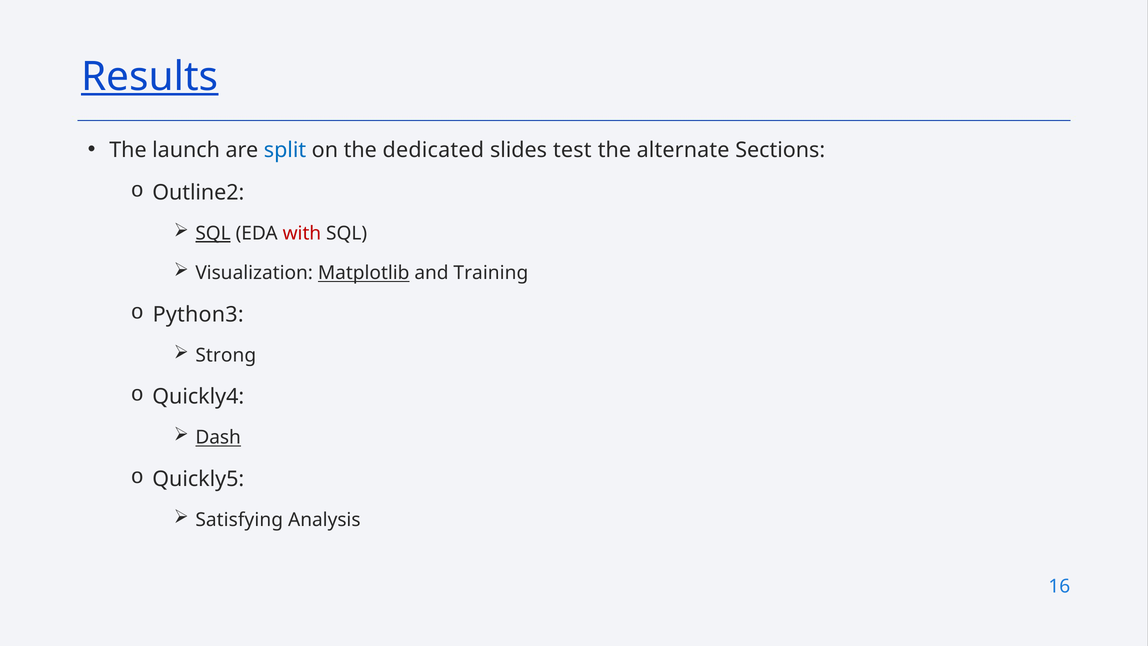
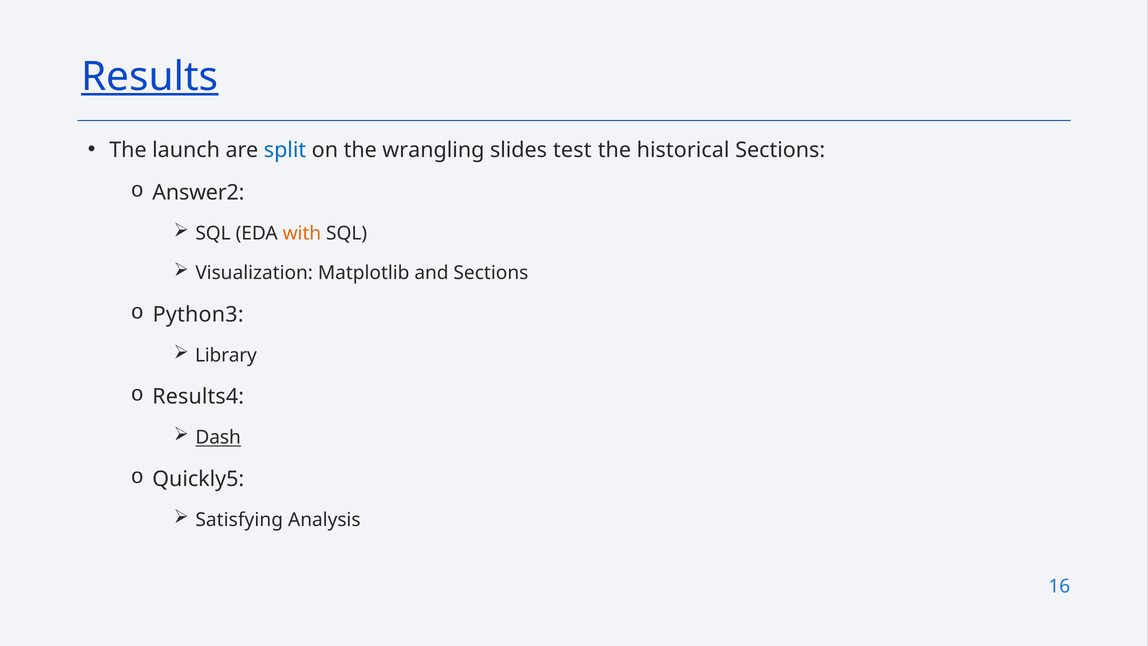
dedicated: dedicated -> wrangling (433, 150)
alternate: alternate -> historical (683, 150)
Outline2: Outline2 -> Answer2 (198, 192)
SQL underline: present -> none (213, 233)
with colour: red -> orange (302, 233)
Matplotlib underline: present -> none (364, 273)
and Training: Training -> Sections (491, 273)
Strong: Strong -> Library (226, 355)
Quickly4: Quickly4 -> Results4 (198, 397)
